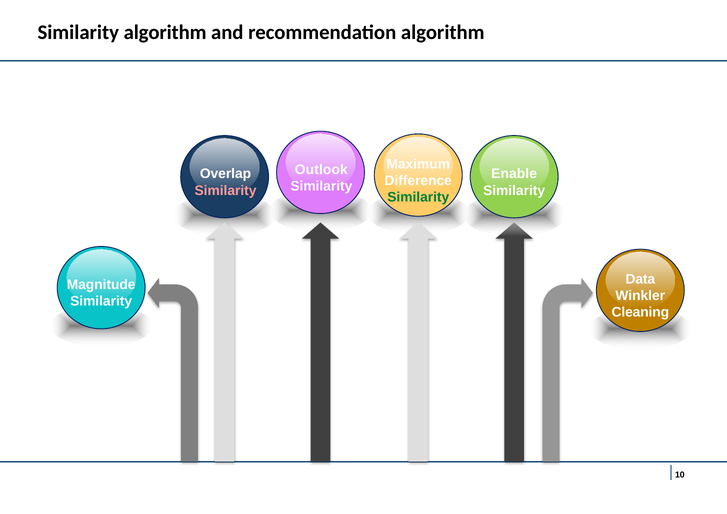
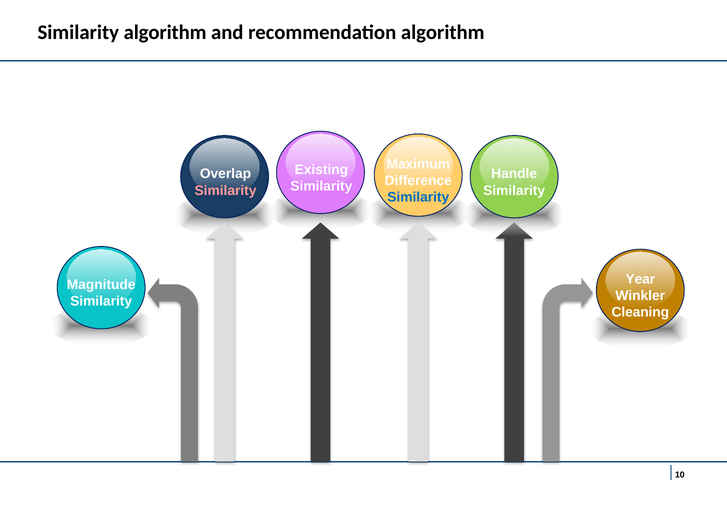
Outlook: Outlook -> Existing (321, 170)
Enable: Enable -> Handle (514, 174)
Similarity colour: green -> blue (418, 197)
Data: Data -> Year (640, 279)
